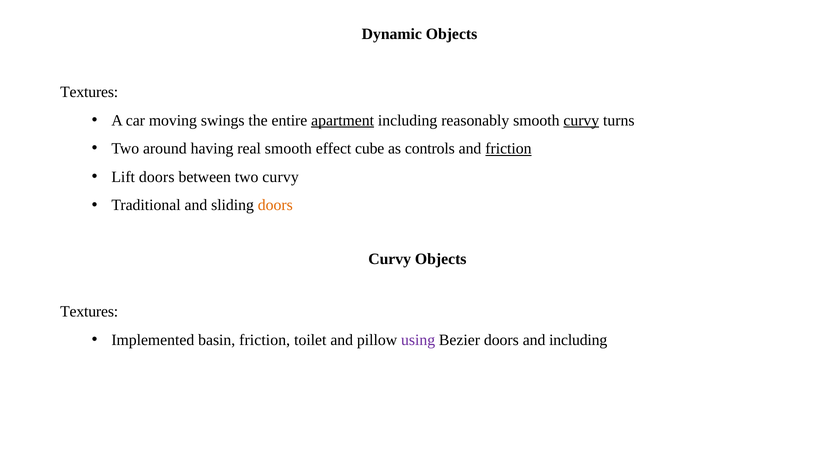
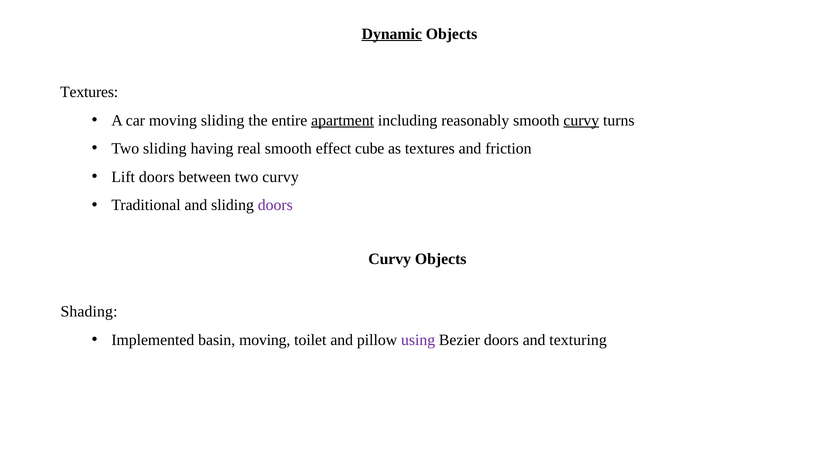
Dynamic underline: none -> present (392, 34)
moving swings: swings -> sliding (223, 120)
Two around: around -> sliding (165, 149)
as controls: controls -> textures (430, 149)
friction underline: present -> none (508, 149)
doors colour: orange -> purple (275, 205)
Textures: Textures -> Shading (89, 312)
basin friction: friction -> moving (265, 340)
and including: including -> texturing (578, 340)
